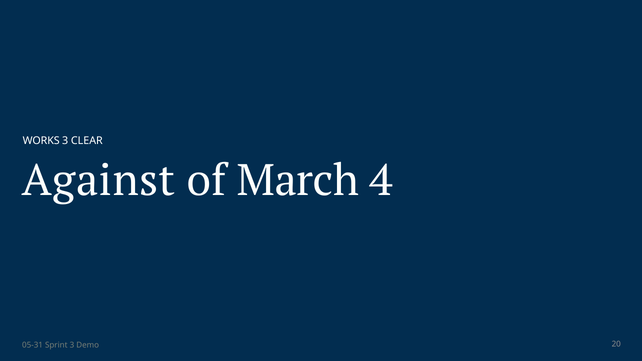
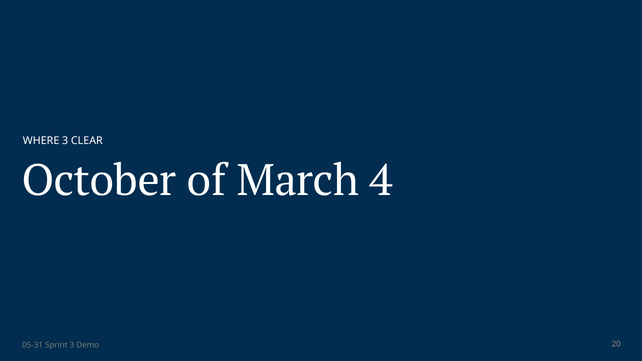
WORKS: WORKS -> WHERE (41, 141)
Against: Against -> October (99, 181)
